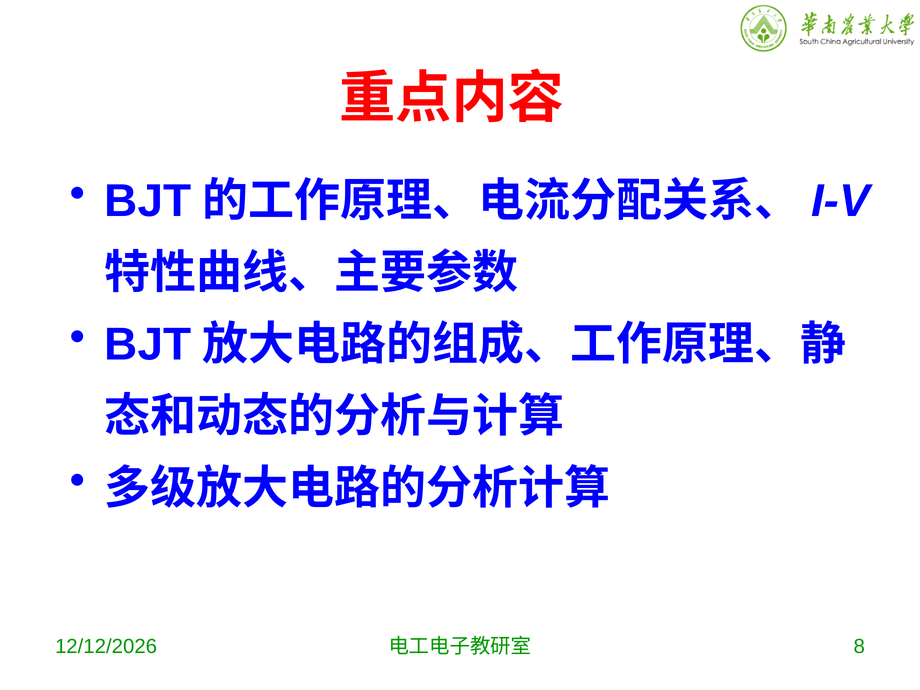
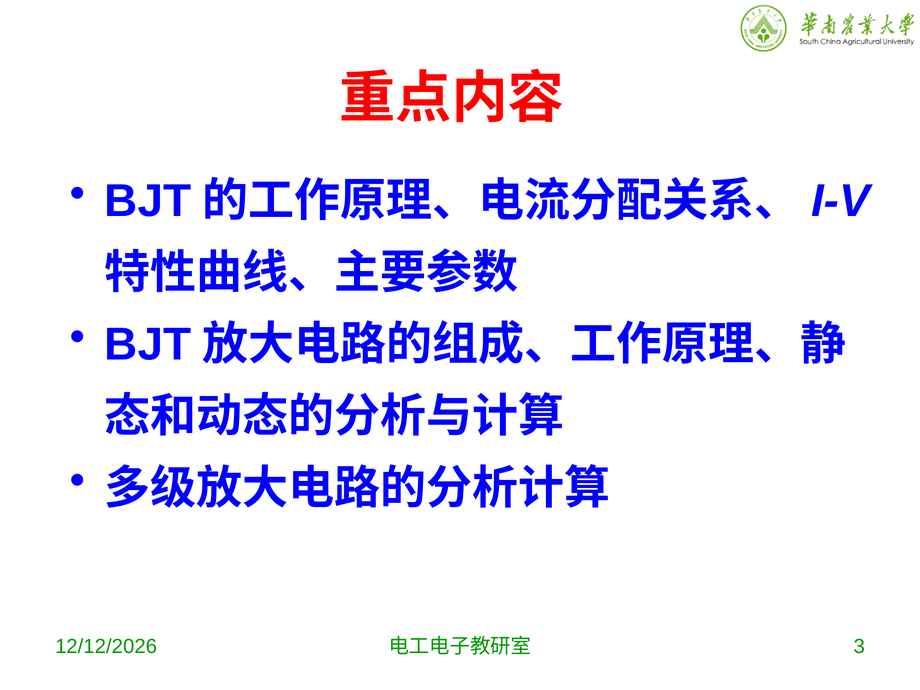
8: 8 -> 3 (859, 647)
